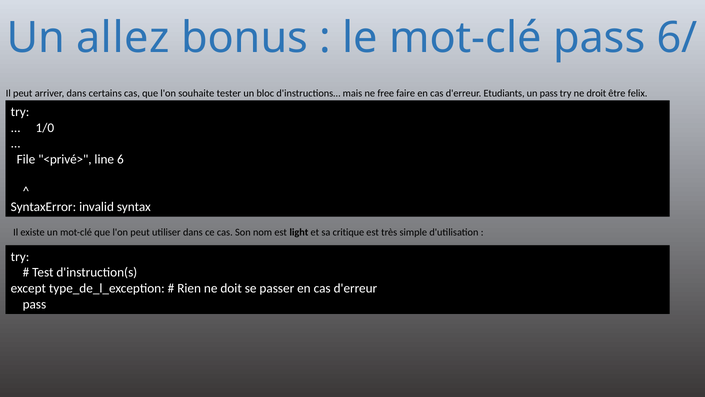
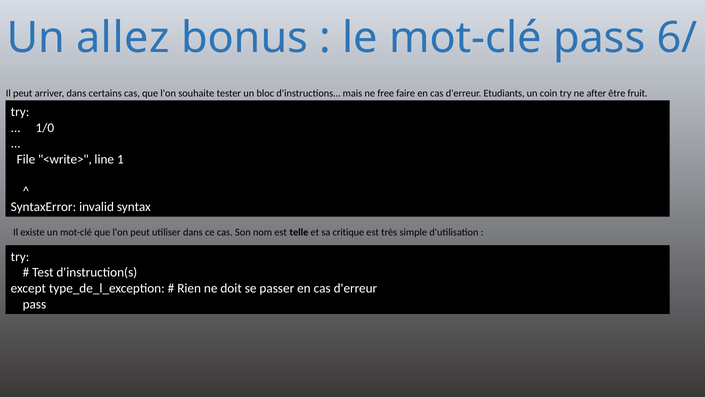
un pass: pass -> coin (549, 93)
droit: droit -> after (596, 93)
felix: felix -> fruit (638, 93)
<privé>: <privé> -> <write> (65, 159)
6: 6 -> 1 (120, 159)
light: light -> telle (299, 232)
